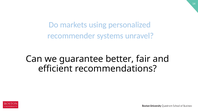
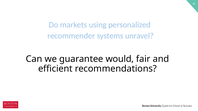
better: better -> would (120, 59)
